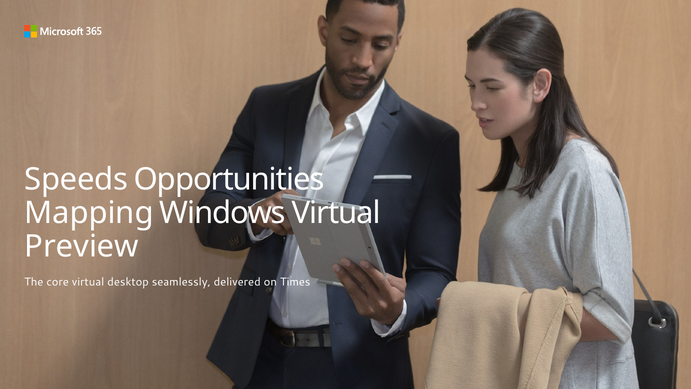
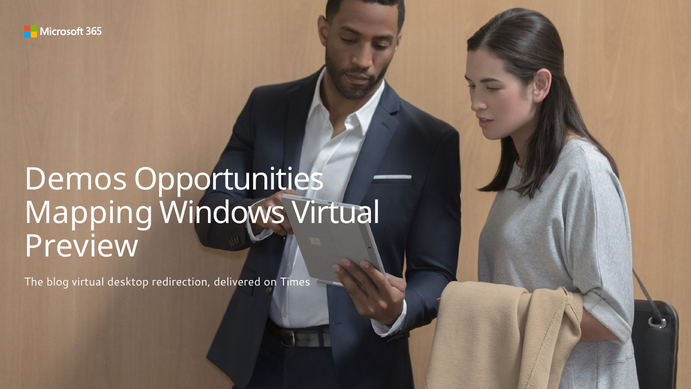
Speeds: Speeds -> Demos (76, 179)
core: core -> blog (58, 282)
seamlessly: seamlessly -> redirection (181, 282)
